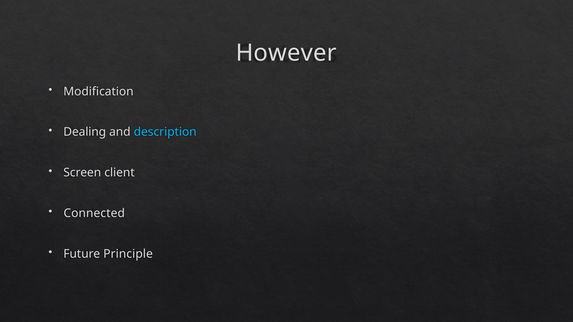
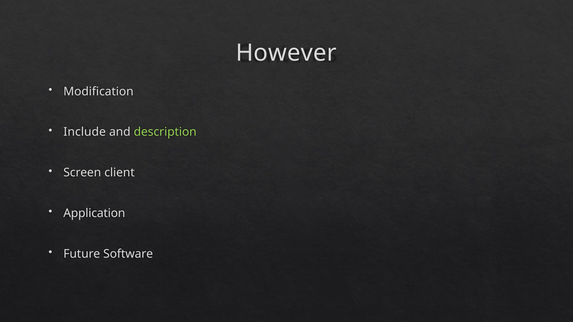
Dealing: Dealing -> Include (85, 132)
description colour: light blue -> light green (165, 132)
Connected: Connected -> Application (94, 213)
Principle: Principle -> Software (128, 254)
